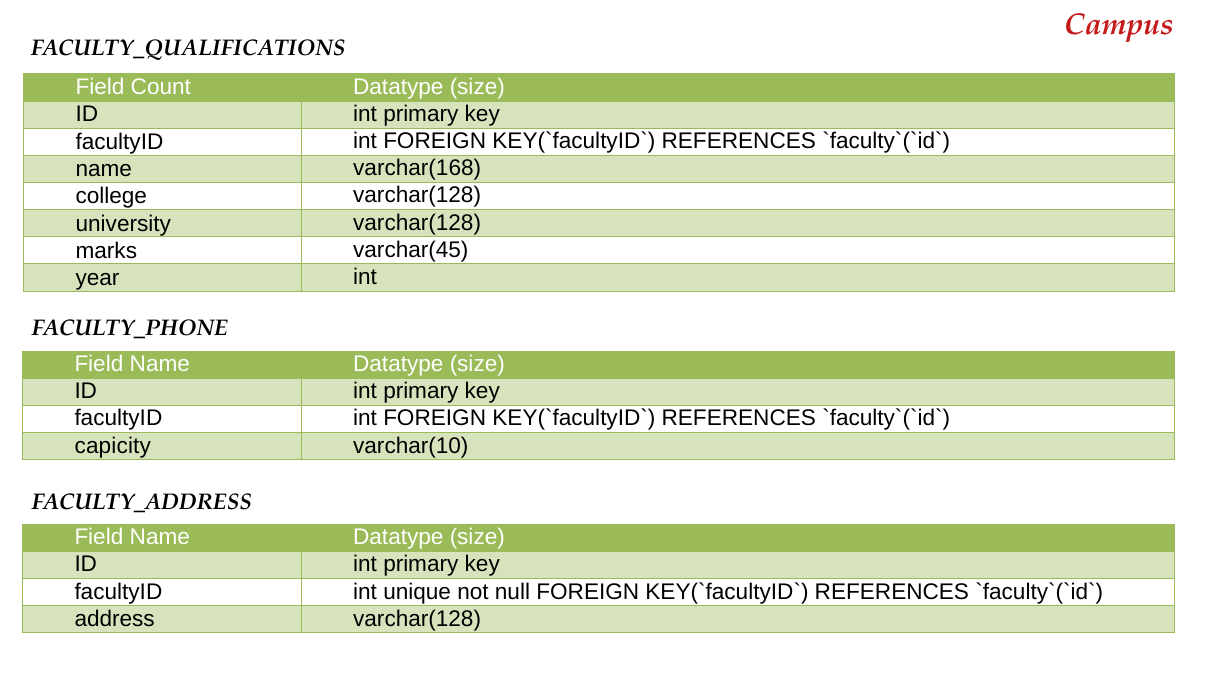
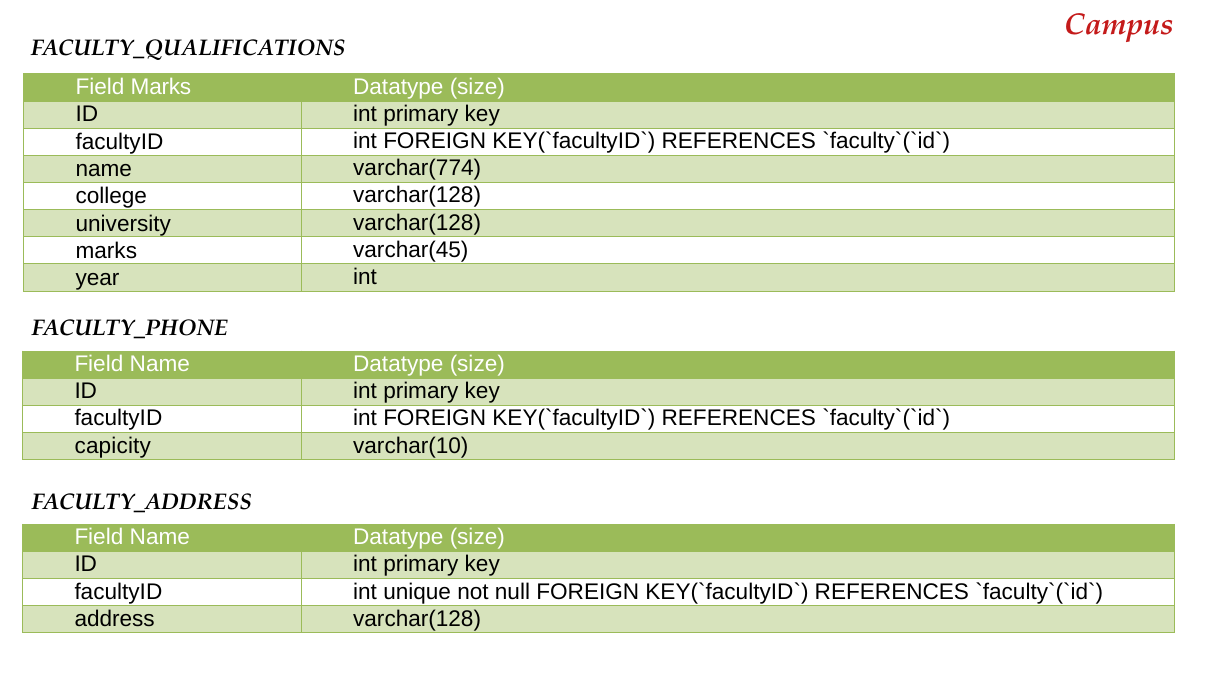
Field Count: Count -> Marks (161, 87)
varchar(168: varchar(168 -> varchar(774 (417, 168)
